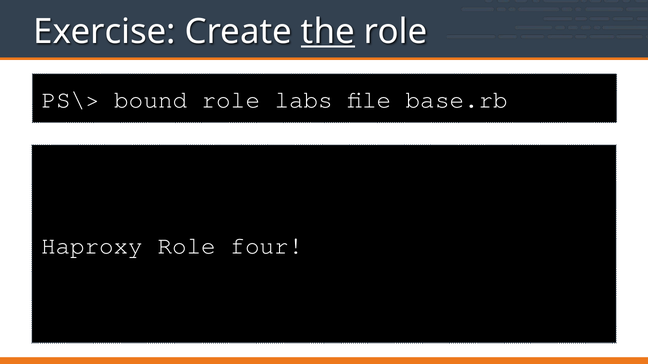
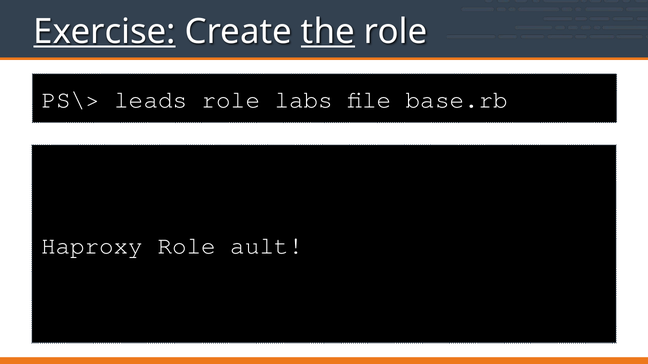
Exercise underline: none -> present (105, 32)
bound: bound -> leads (151, 100)
four: four -> ault (267, 246)
